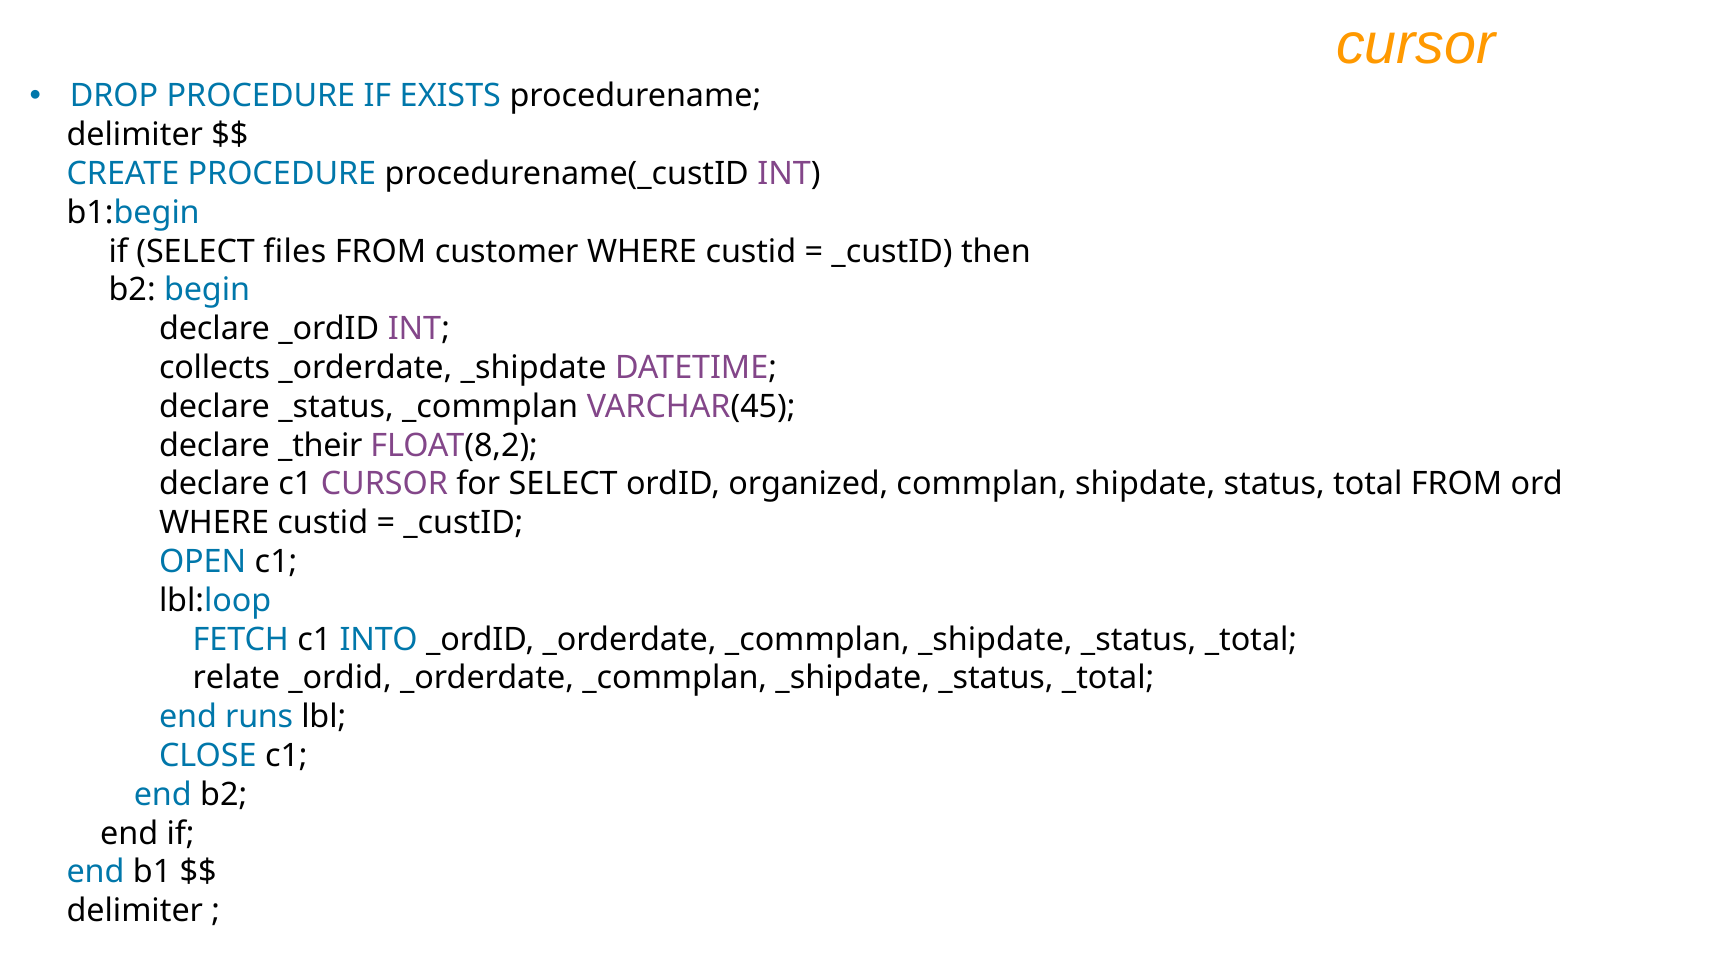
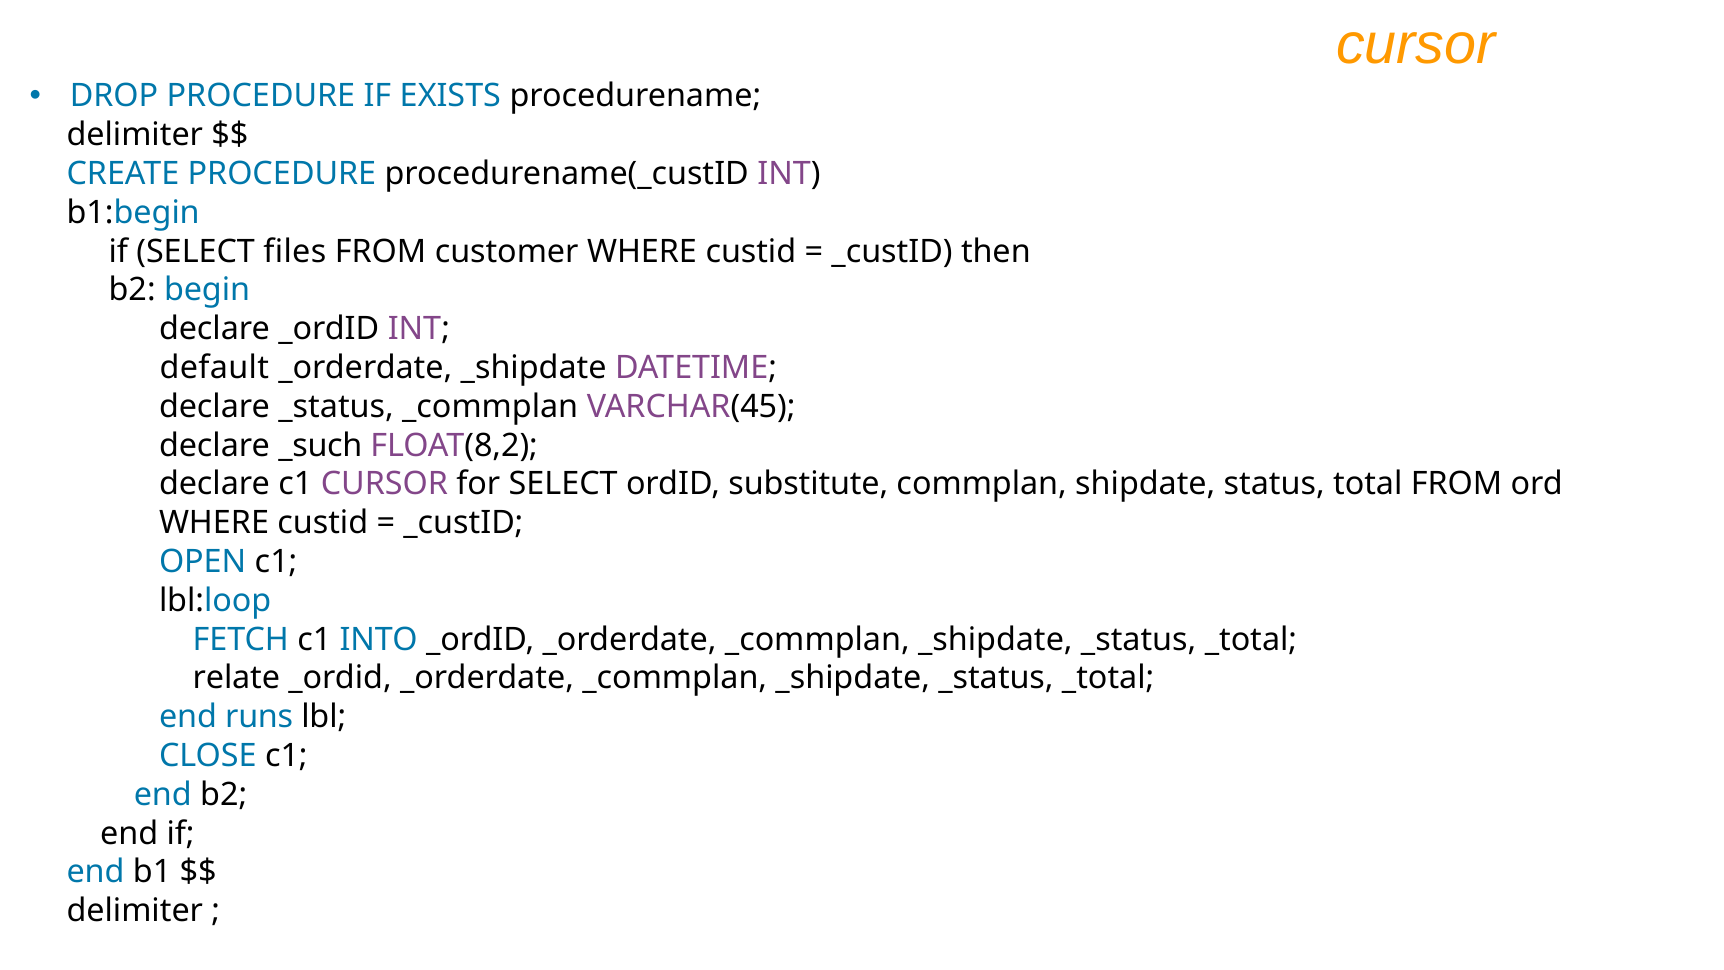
collects: collects -> default (214, 368)
_their: _their -> _such (320, 445)
organized: organized -> substitute (808, 484)
